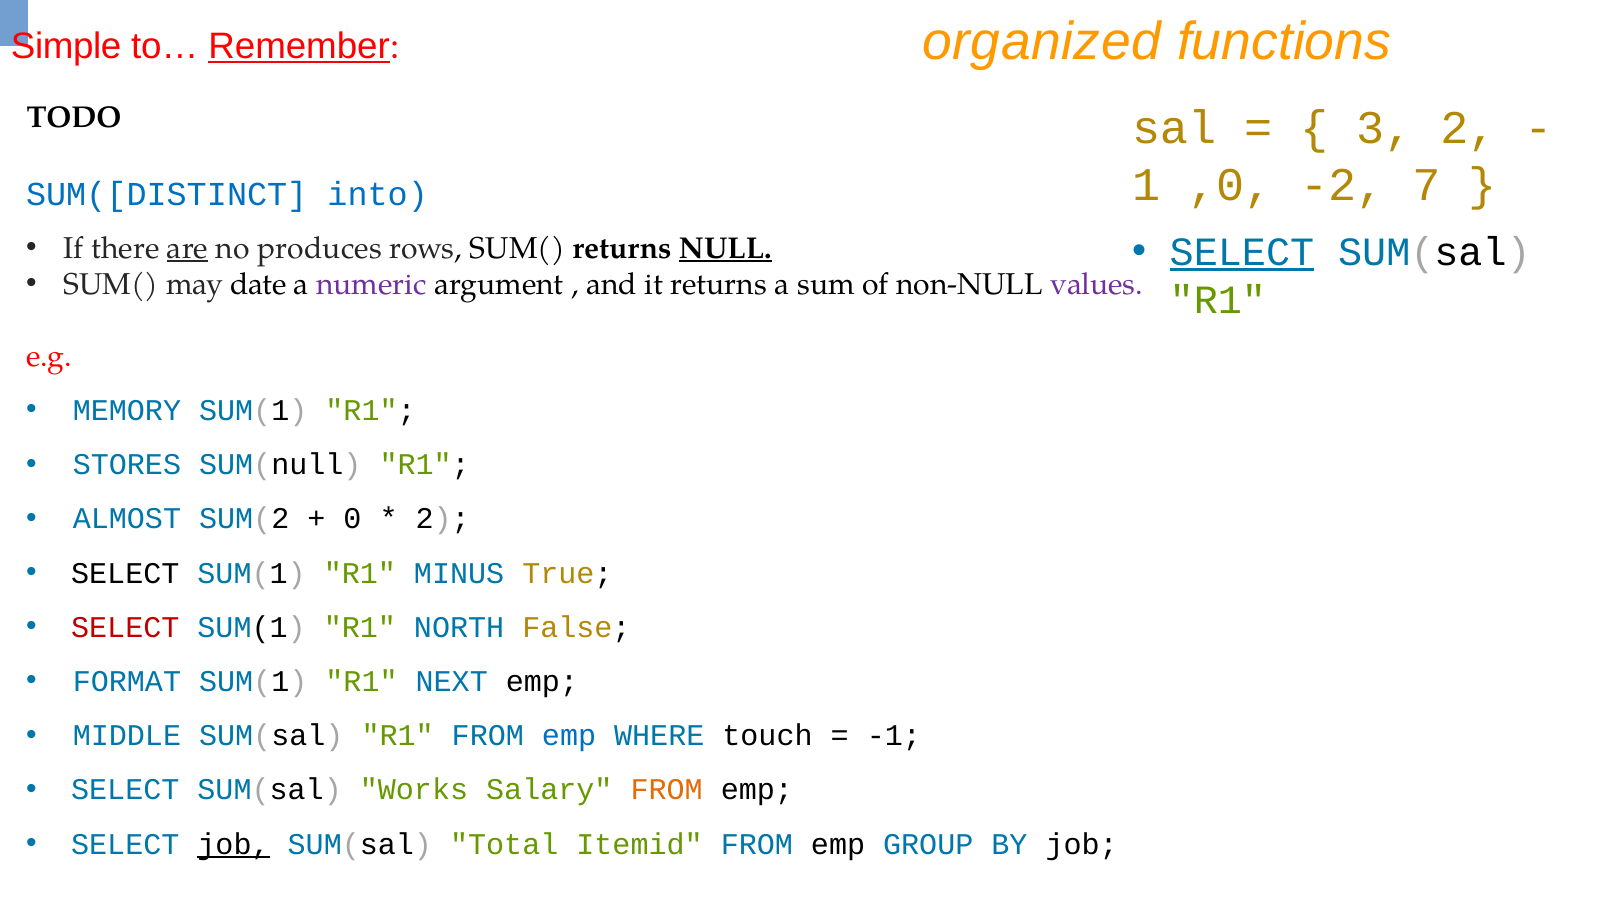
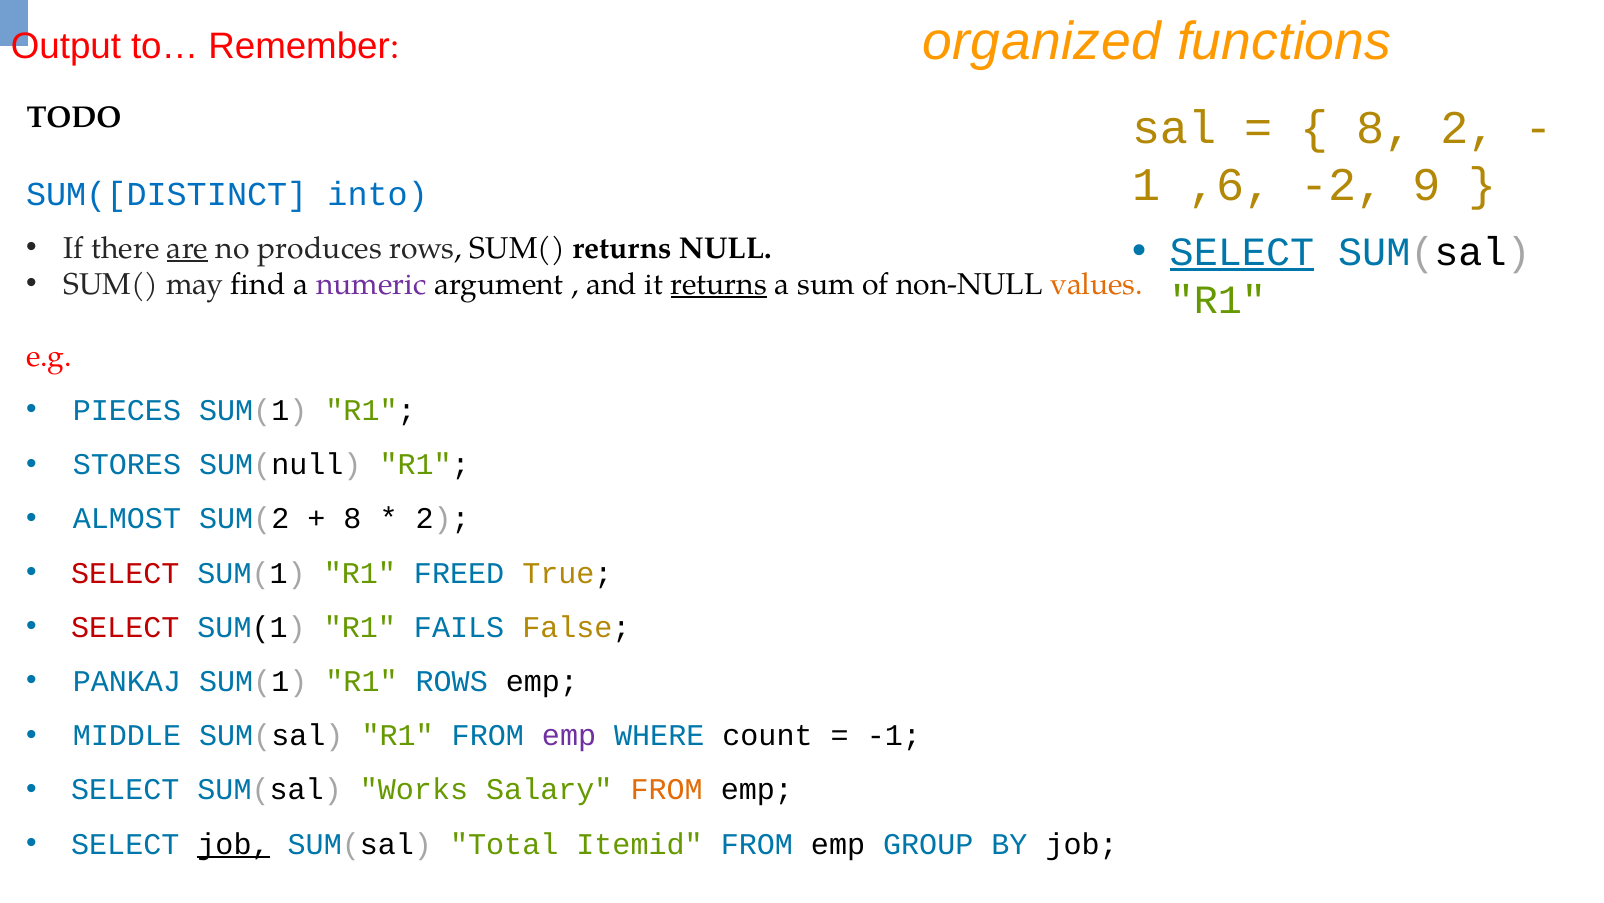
Simple: Simple -> Output (66, 46)
Remember underline: present -> none (299, 46)
3: 3 -> 8 (1384, 128)
,0: ,0 -> ,6 (1230, 185)
7: 7 -> 9 (1426, 185)
NULL underline: present -> none (725, 248)
date: date -> find (258, 284)
returns underline: none -> present (719, 284)
values colour: purple -> orange (1097, 284)
MEMORY: MEMORY -> PIECES (127, 410)
0: 0 -> 8 (352, 519)
SELECT colour: black -> red (125, 573)
MINUS: MINUS -> FREED (459, 573)
NORTH: NORTH -> FAILS (459, 627)
FORMAT: FORMAT -> PANKAJ (127, 681)
R1 NEXT: NEXT -> ROWS (452, 681)
emp colour: blue -> purple (569, 735)
touch: touch -> count (768, 735)
